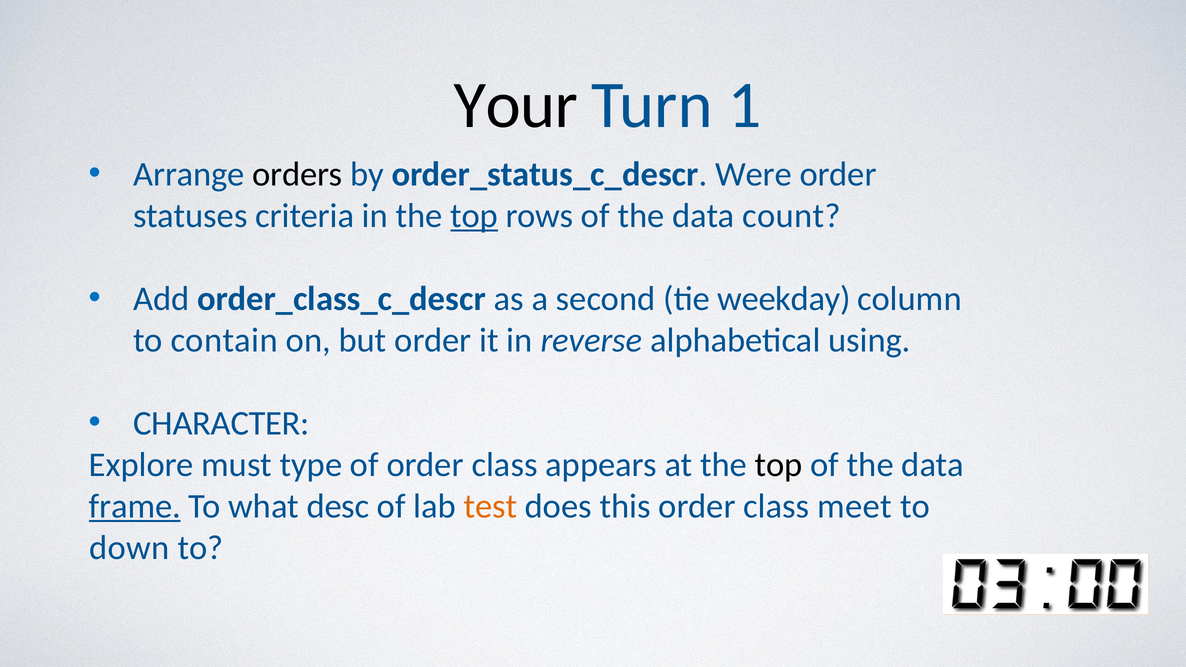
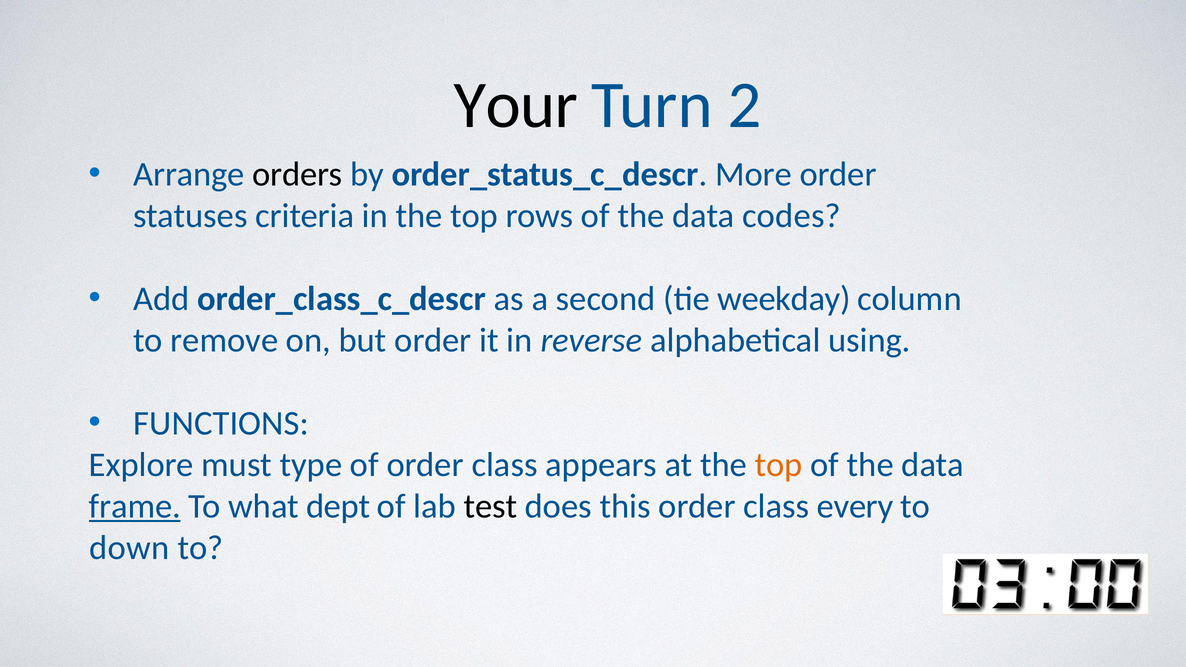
1: 1 -> 2 (745, 105)
Were: Were -> More (753, 174)
top underline: present -> none (474, 216)
count: count -> codes (791, 216)
contain: contain -> remove (224, 340)
CHARACTER: CHARACTER -> FUNCTIONS (221, 423)
top colour: black -> orange (779, 465)
desc: desc -> dept (338, 506)
test colour: orange -> black (490, 506)
meet: meet -> every (855, 506)
